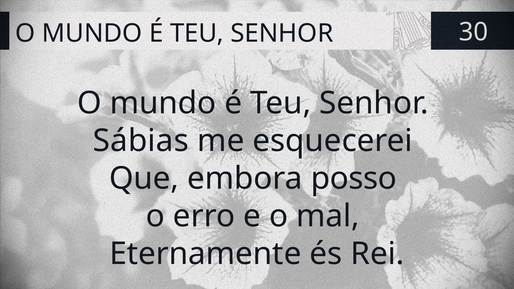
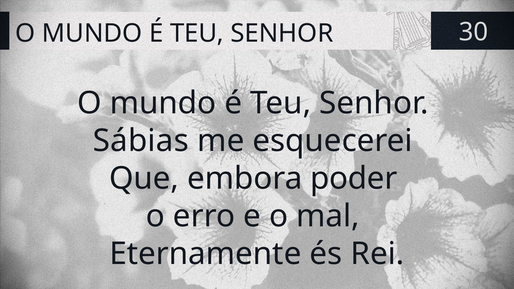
posso: posso -> poder (354, 179)
